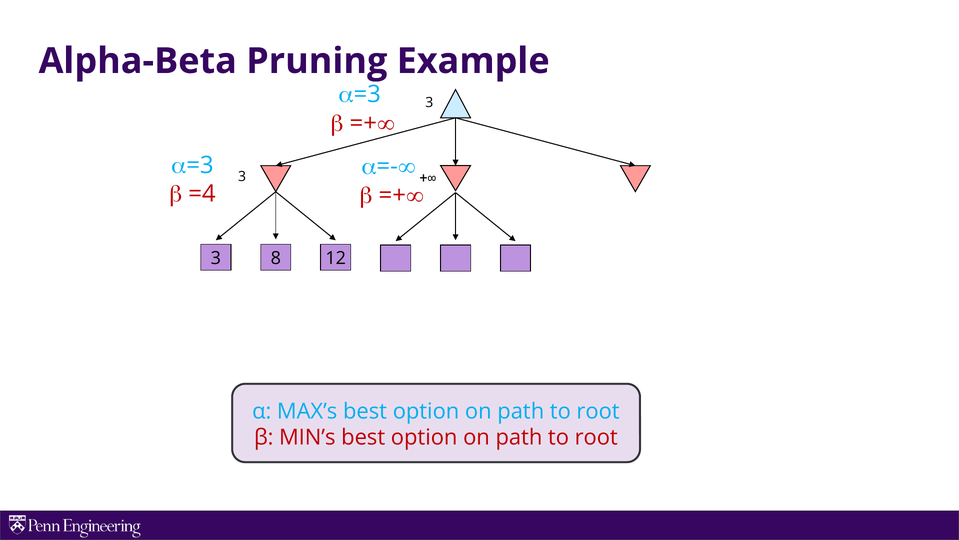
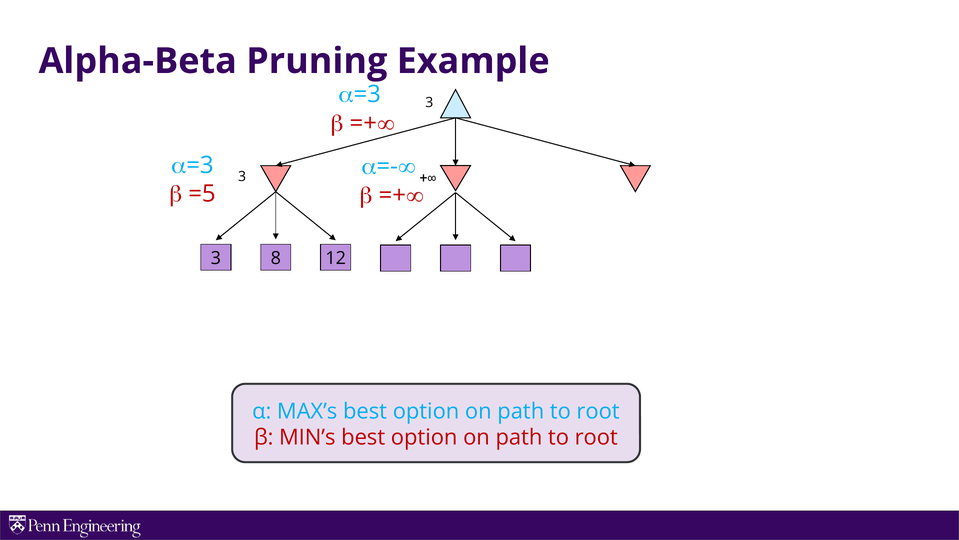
=4: =4 -> =5 (202, 194)
